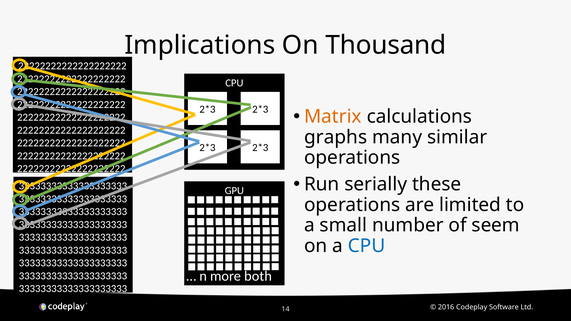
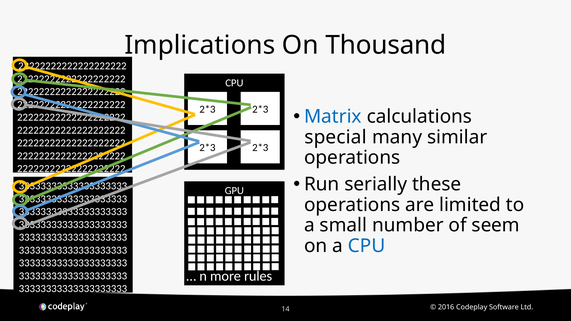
Matrix colour: orange -> blue (333, 117)
graphs: graphs -> special (336, 137)
both: both -> rules (258, 276)
